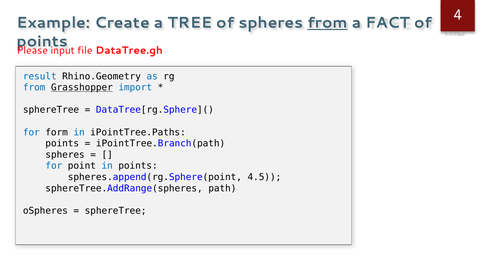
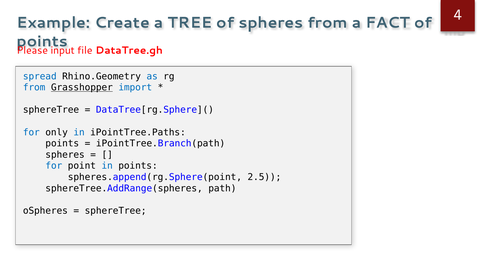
from underline: present -> none (327, 23)
result: result -> spread (40, 76)
form: form -> only (57, 132)
4.5: 4.5 -> 2.5 (264, 177)
